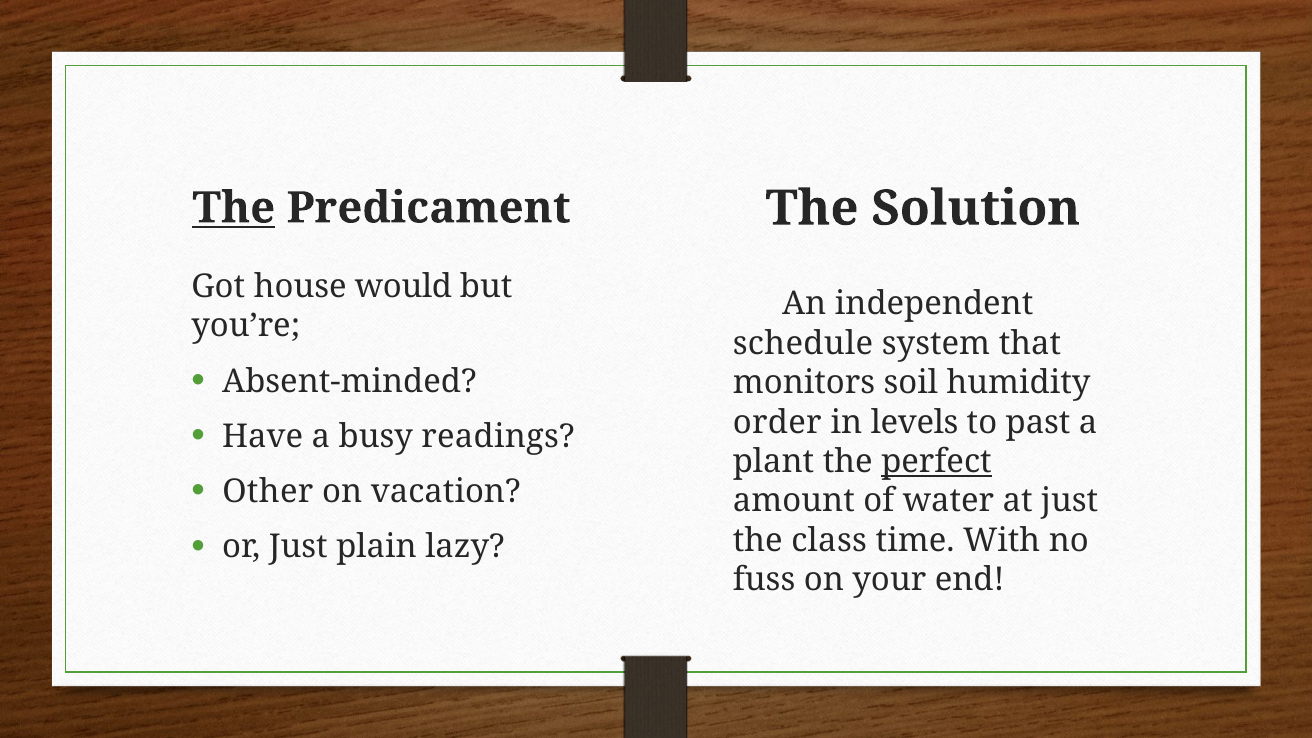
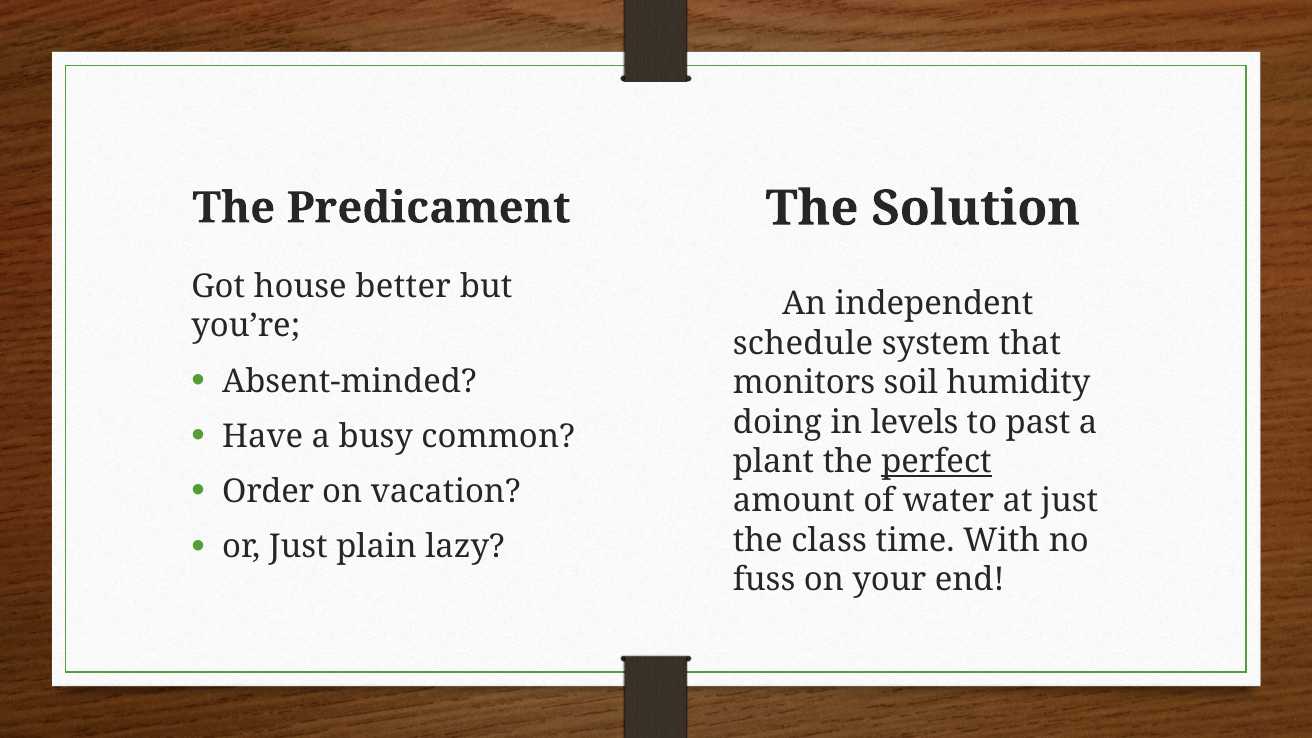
The underline: present -> none (234, 208)
would: would -> better (403, 287)
order: order -> doing (777, 422)
readings: readings -> common (498, 436)
Other: Other -> Order (268, 492)
